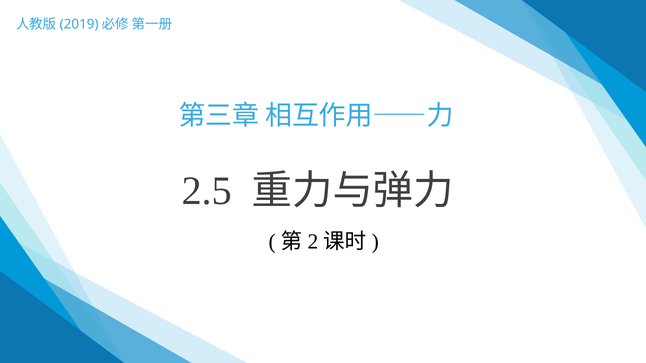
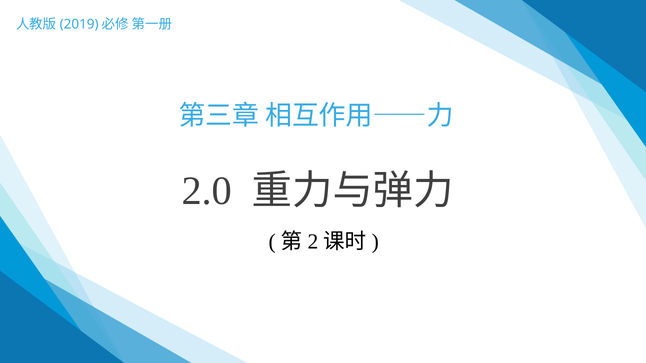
2.5: 2.5 -> 2.0 (207, 191)
